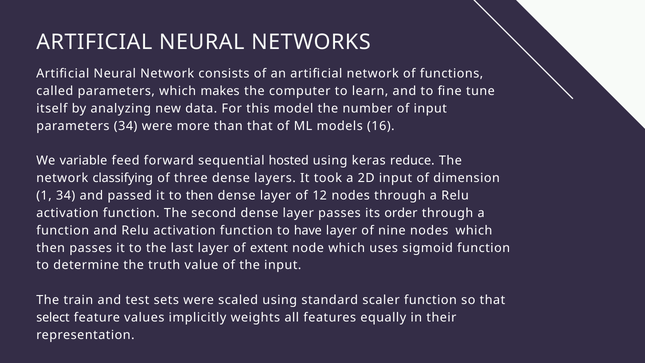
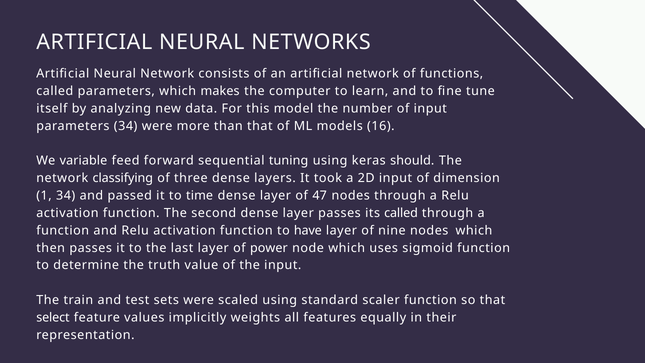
hosted: hosted -> tuning (289, 161)
reduce: reduce -> should (412, 161)
to then: then -> time (200, 196)
12: 12 -> 47 (320, 196)
its order: order -> called (401, 213)
extent: extent -> power (269, 248)
